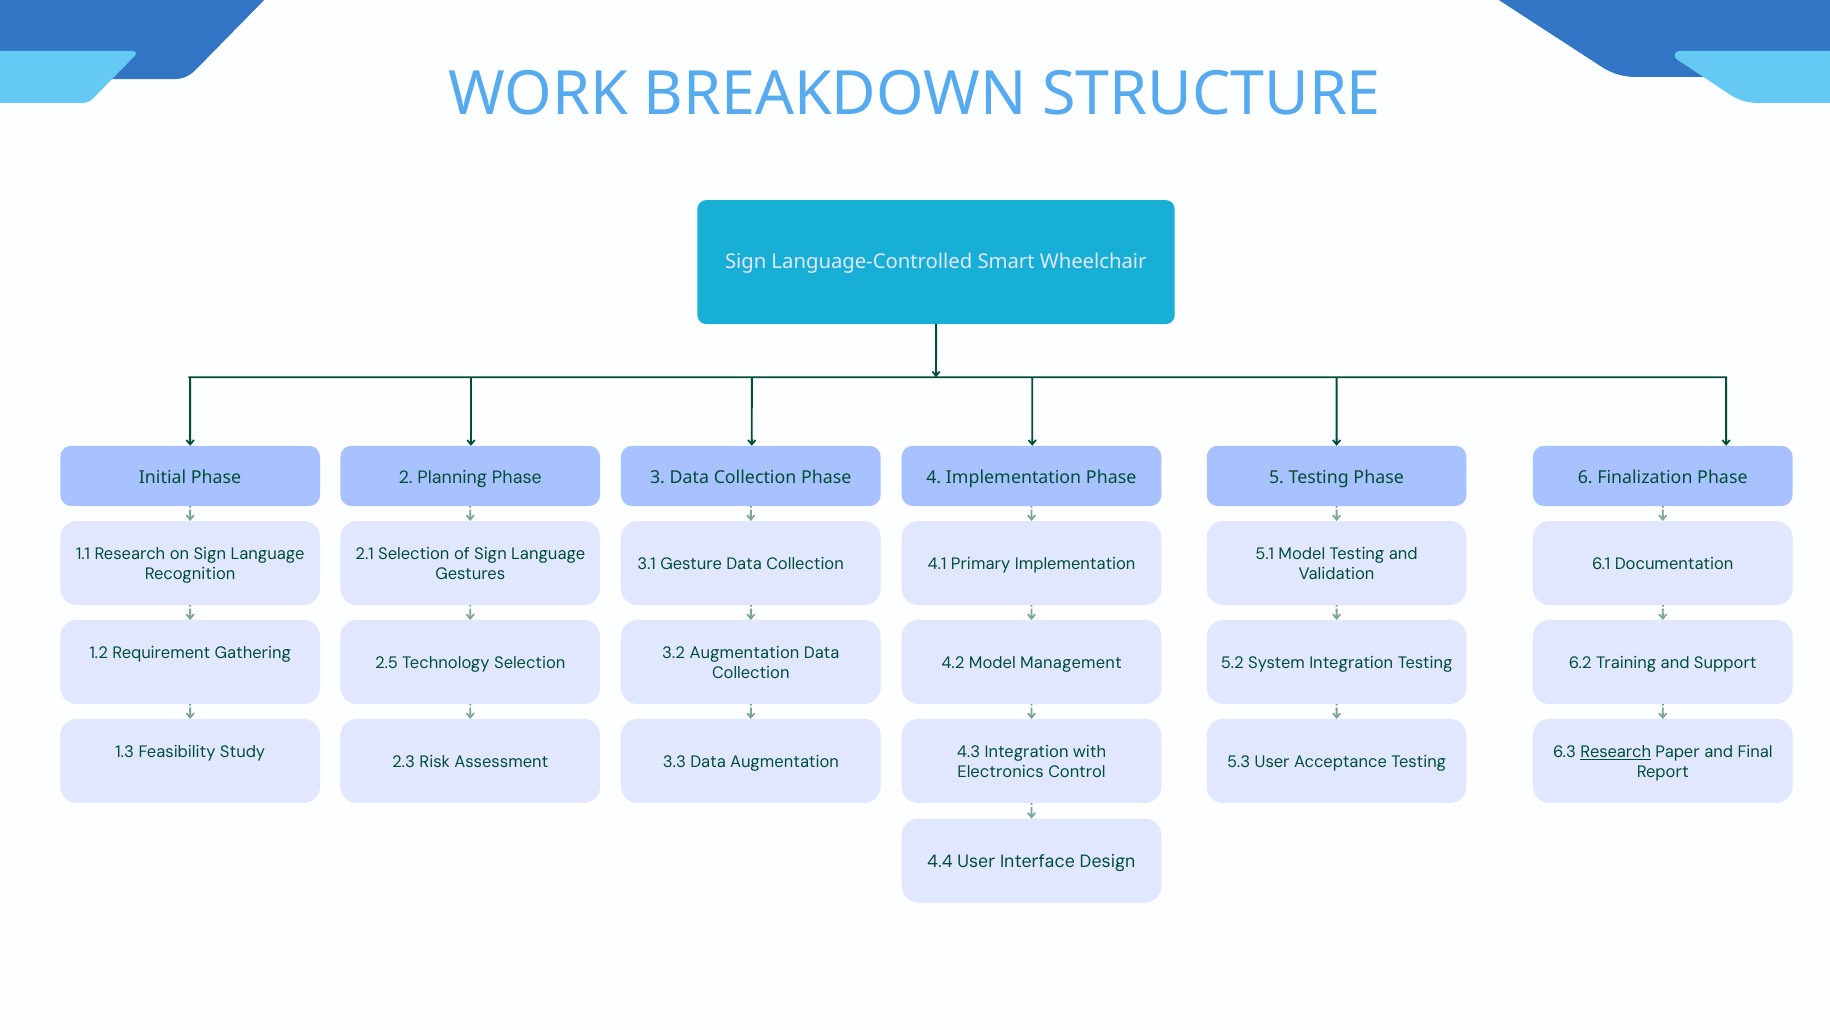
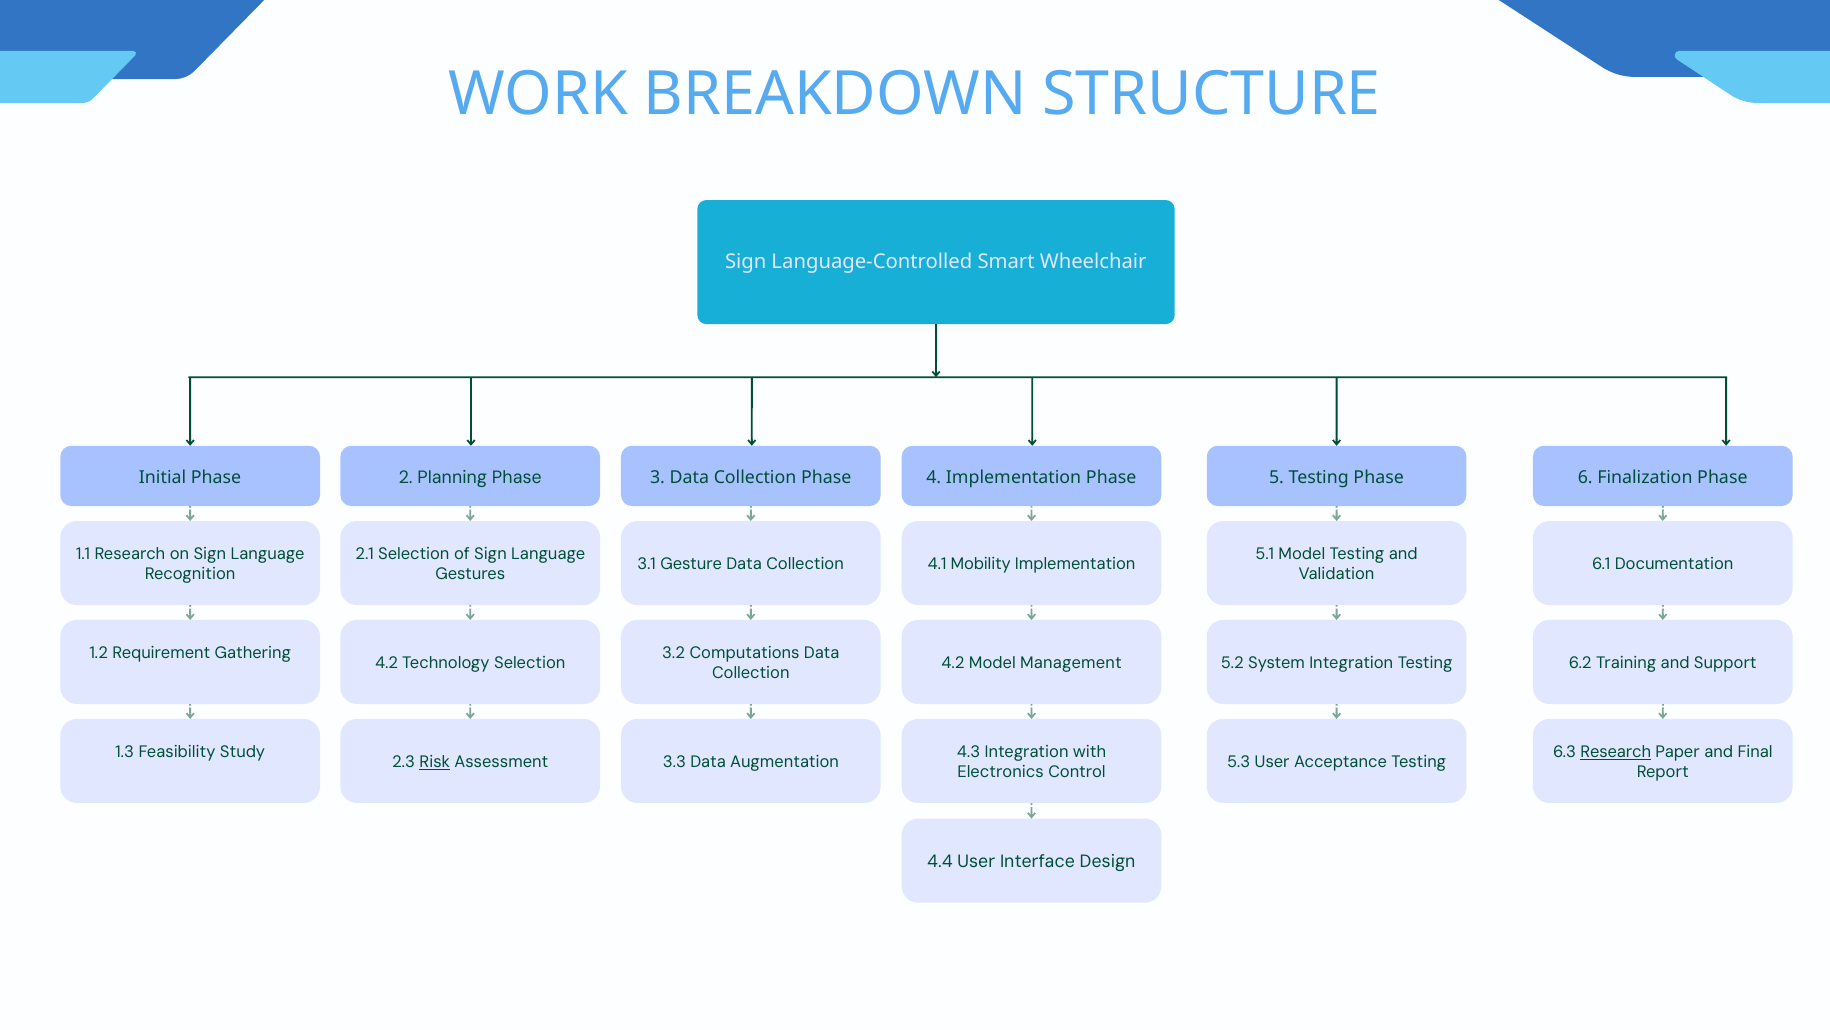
Primary: Primary -> Mobility (981, 564)
3.2 Augmentation: Augmentation -> Computations (745, 653)
2.5: 2.5 -> 4.2 (387, 663)
Risk underline: none -> present (435, 762)
